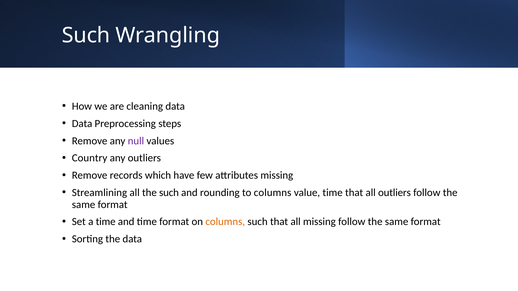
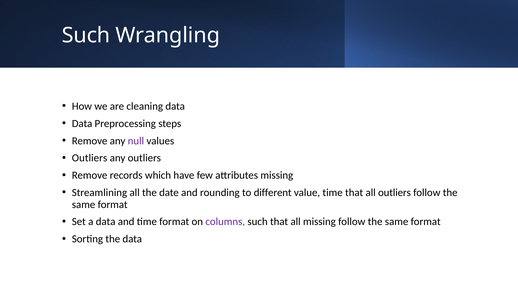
Country: Country -> Outliers (90, 158)
the such: such -> date (169, 193)
to columns: columns -> different (273, 193)
a time: time -> data (106, 222)
columns colour: orange -> purple (225, 222)
